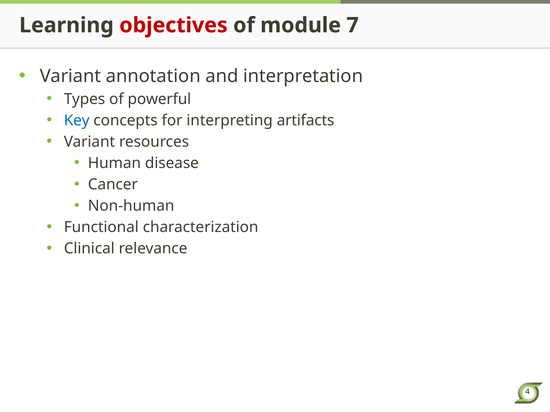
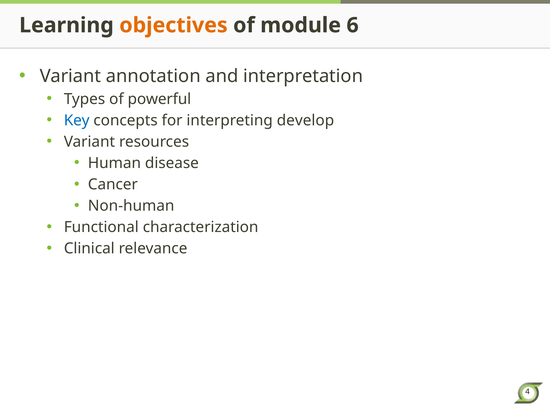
objectives colour: red -> orange (173, 25)
7: 7 -> 6 (353, 25)
artifacts: artifacts -> develop (305, 121)
